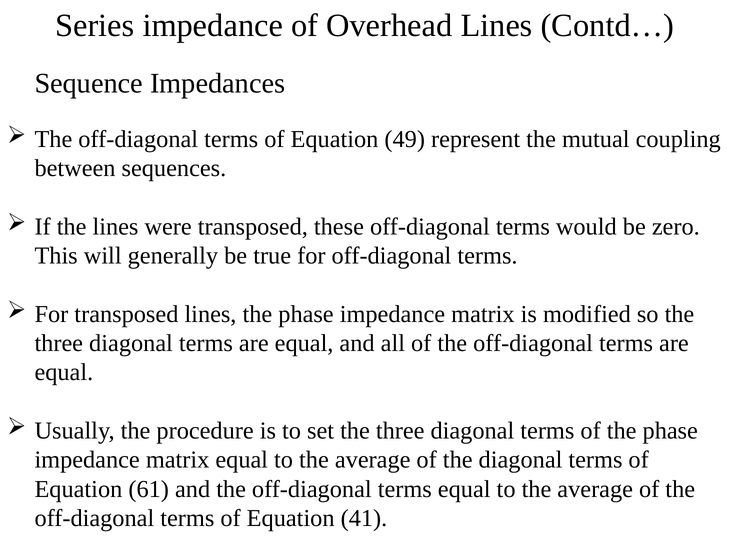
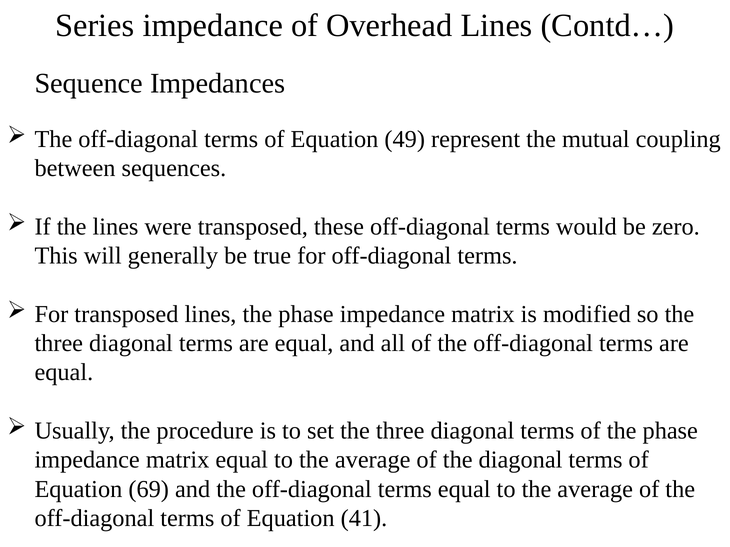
61: 61 -> 69 (149, 490)
